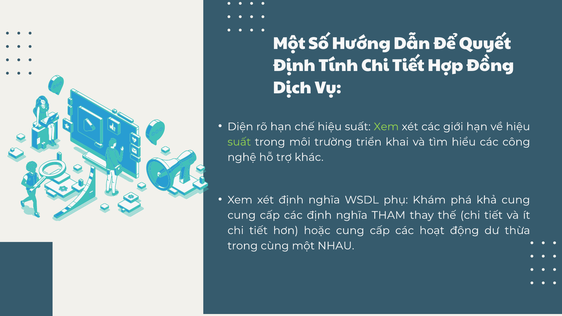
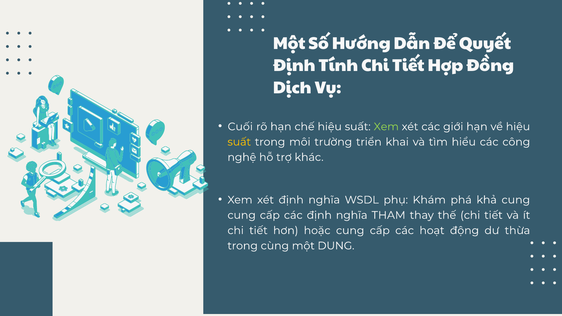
Diện: Diện -> Cuối (240, 127)
suất colour: light green -> yellow (239, 142)
NHAU: NHAU -> DUNG (336, 246)
